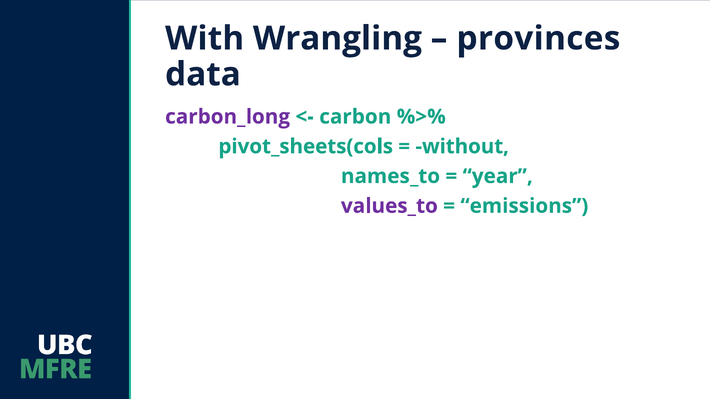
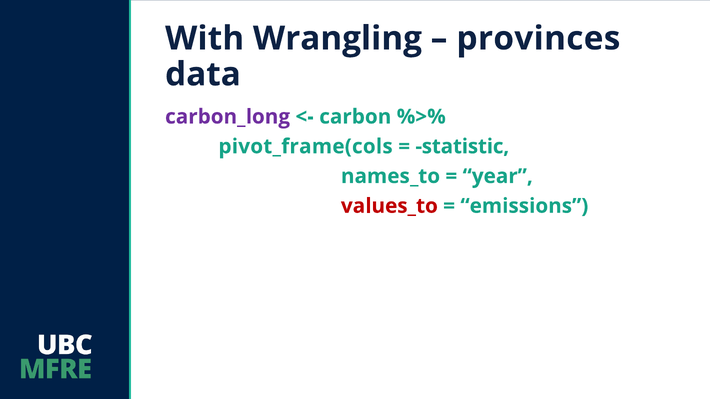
pivot_sheets(cols: pivot_sheets(cols -> pivot_frame(cols (306, 147)
without: without -> statistic (462, 147)
values_to colour: purple -> red (389, 206)
